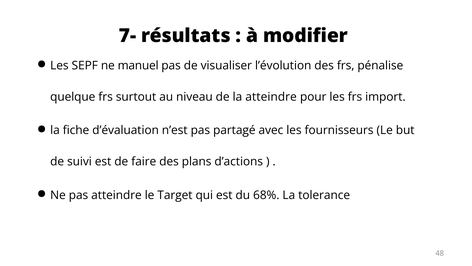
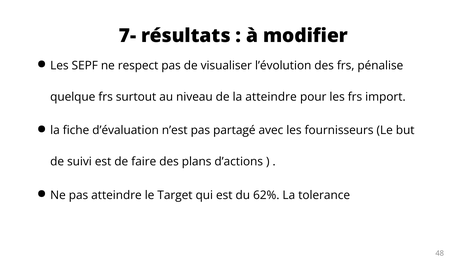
manuel: manuel -> respect (138, 66)
68%: 68% -> 62% (266, 195)
